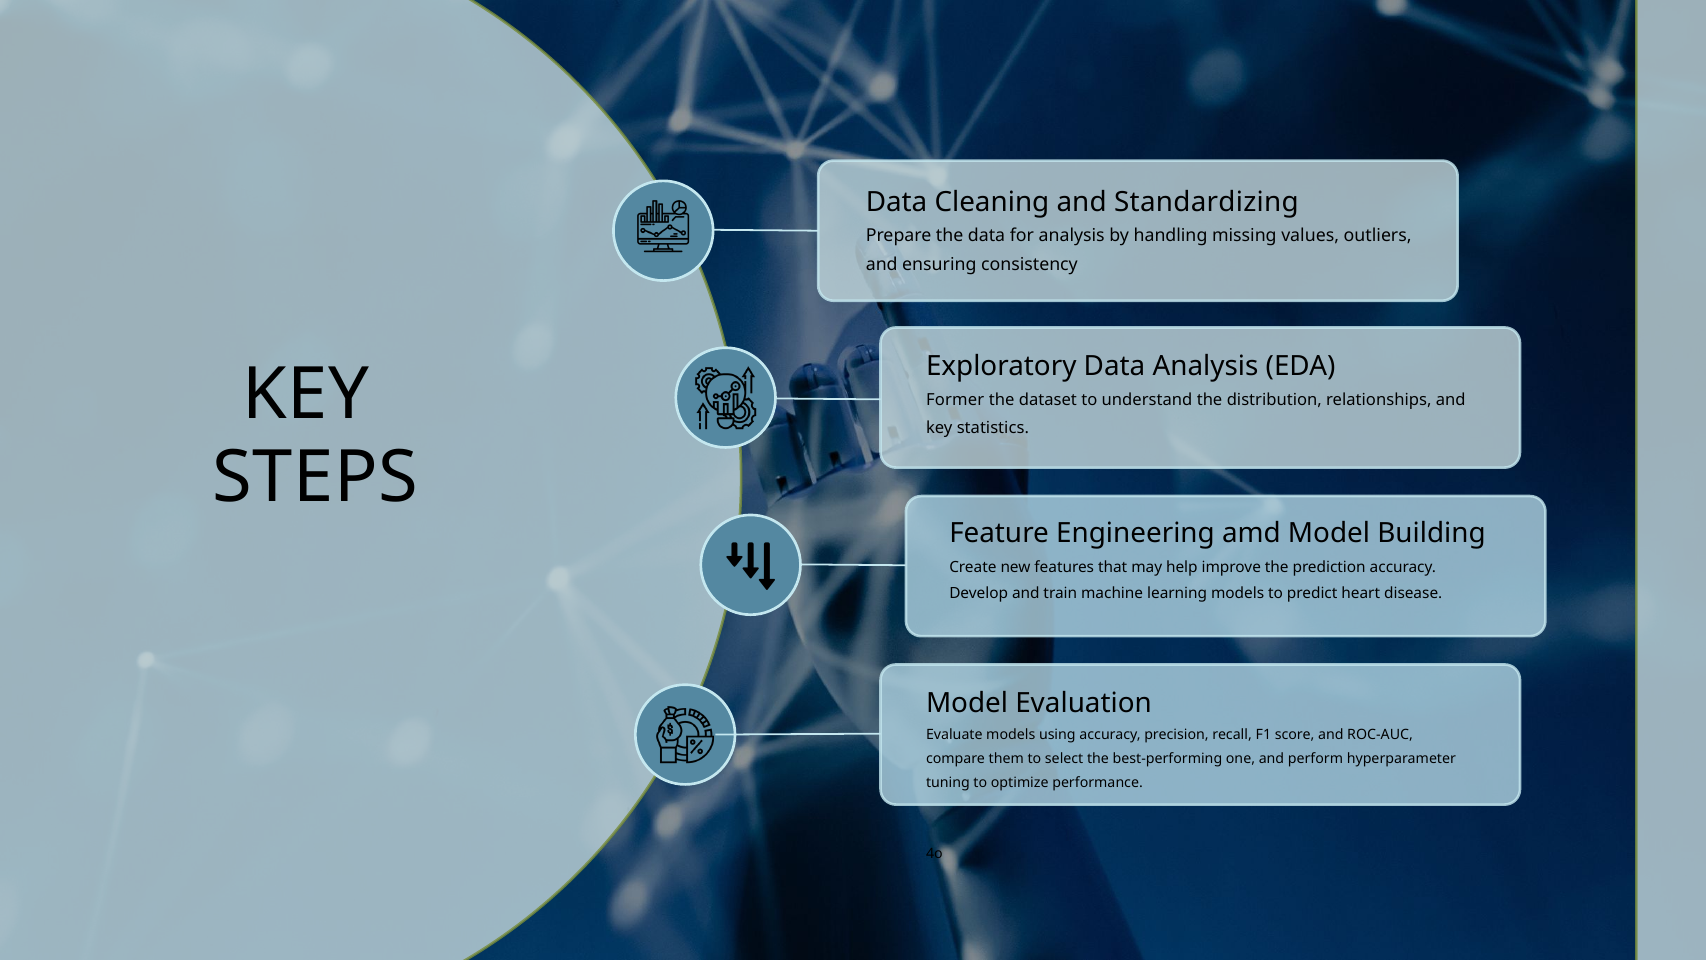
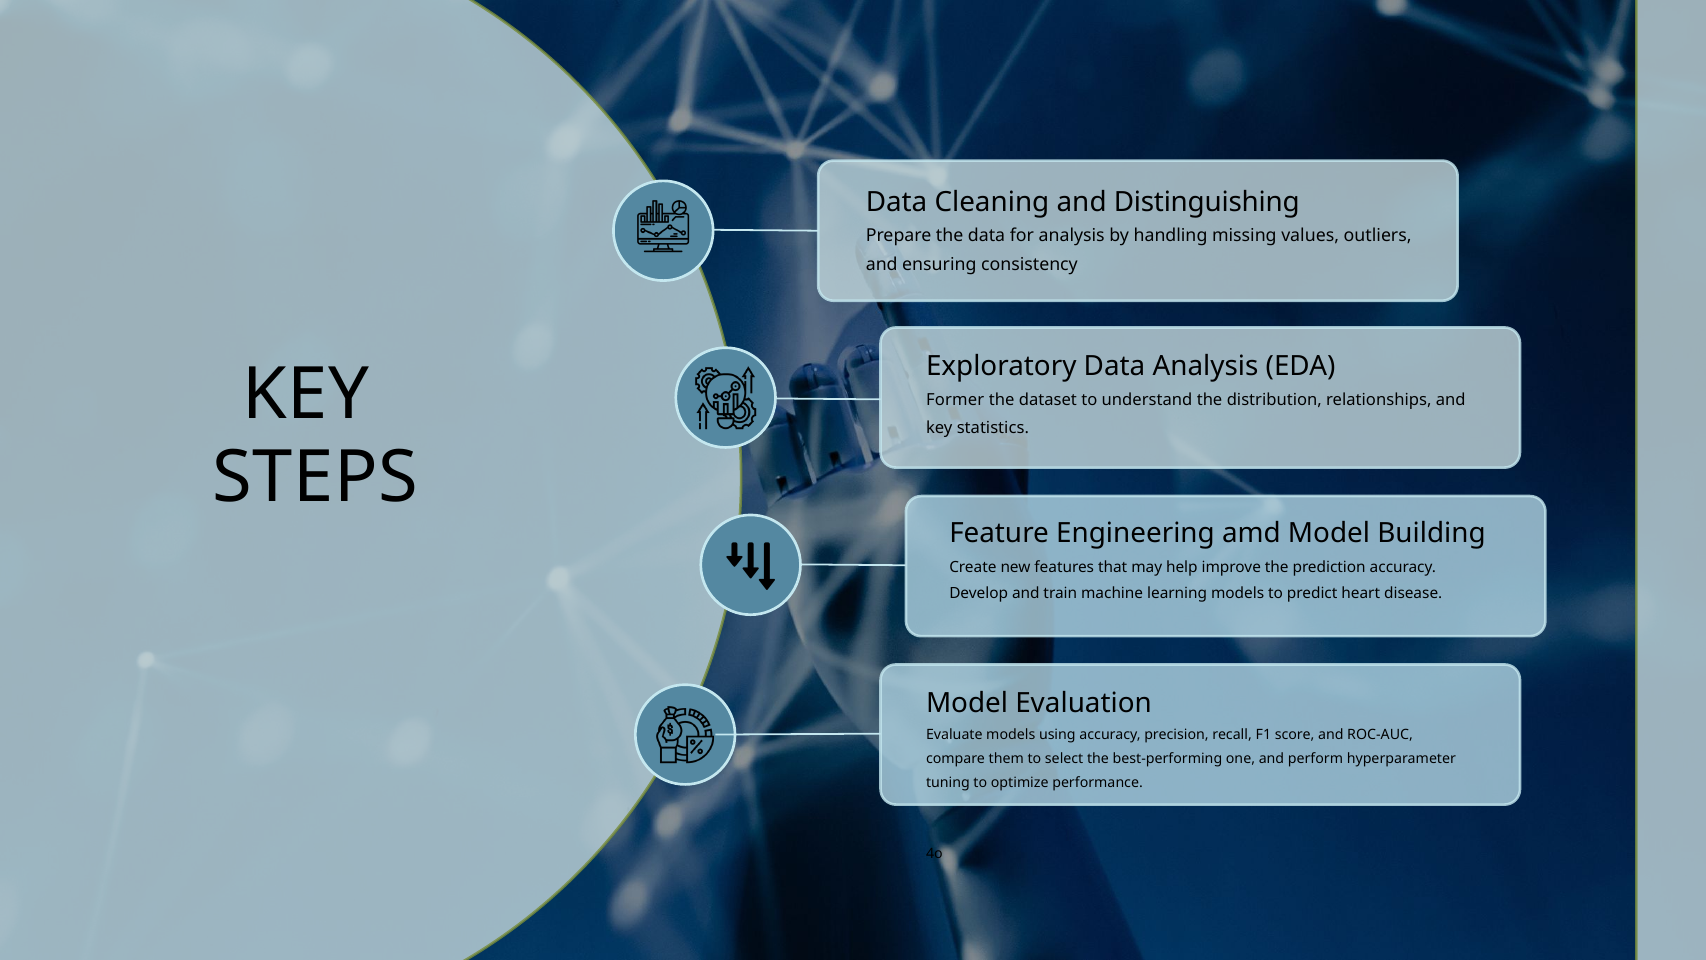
Standardizing: Standardizing -> Distinguishing (1207, 202)
